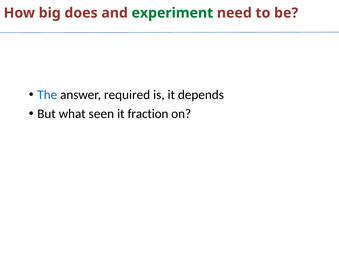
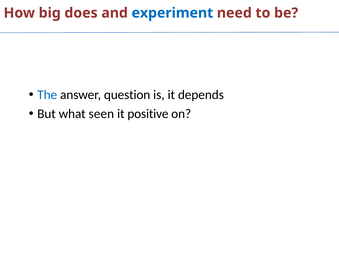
experiment colour: green -> blue (172, 13)
required: required -> question (127, 95)
fraction: fraction -> positive (148, 114)
